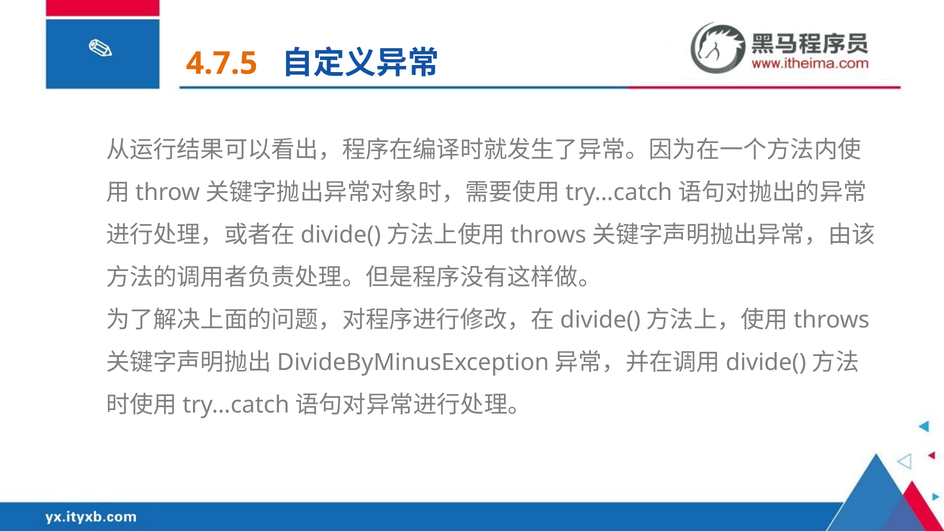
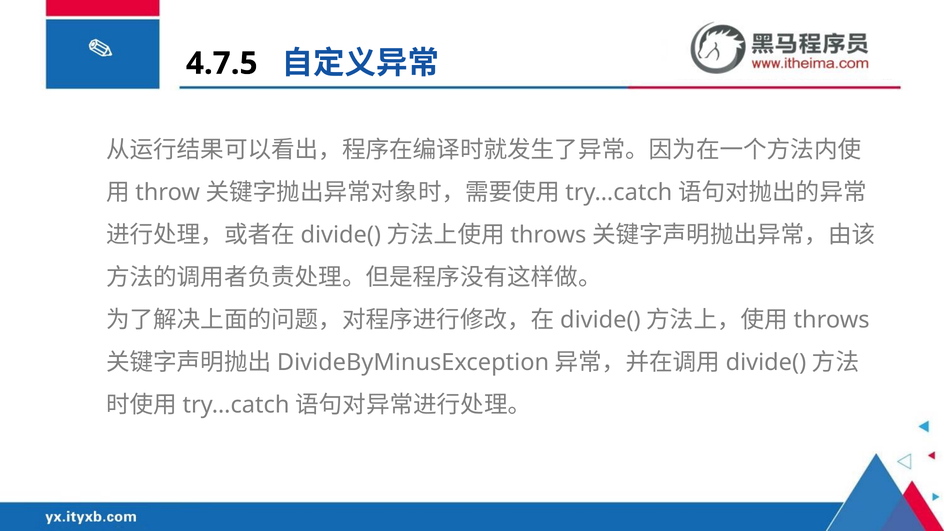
4.7.5 colour: orange -> black (222, 63)
